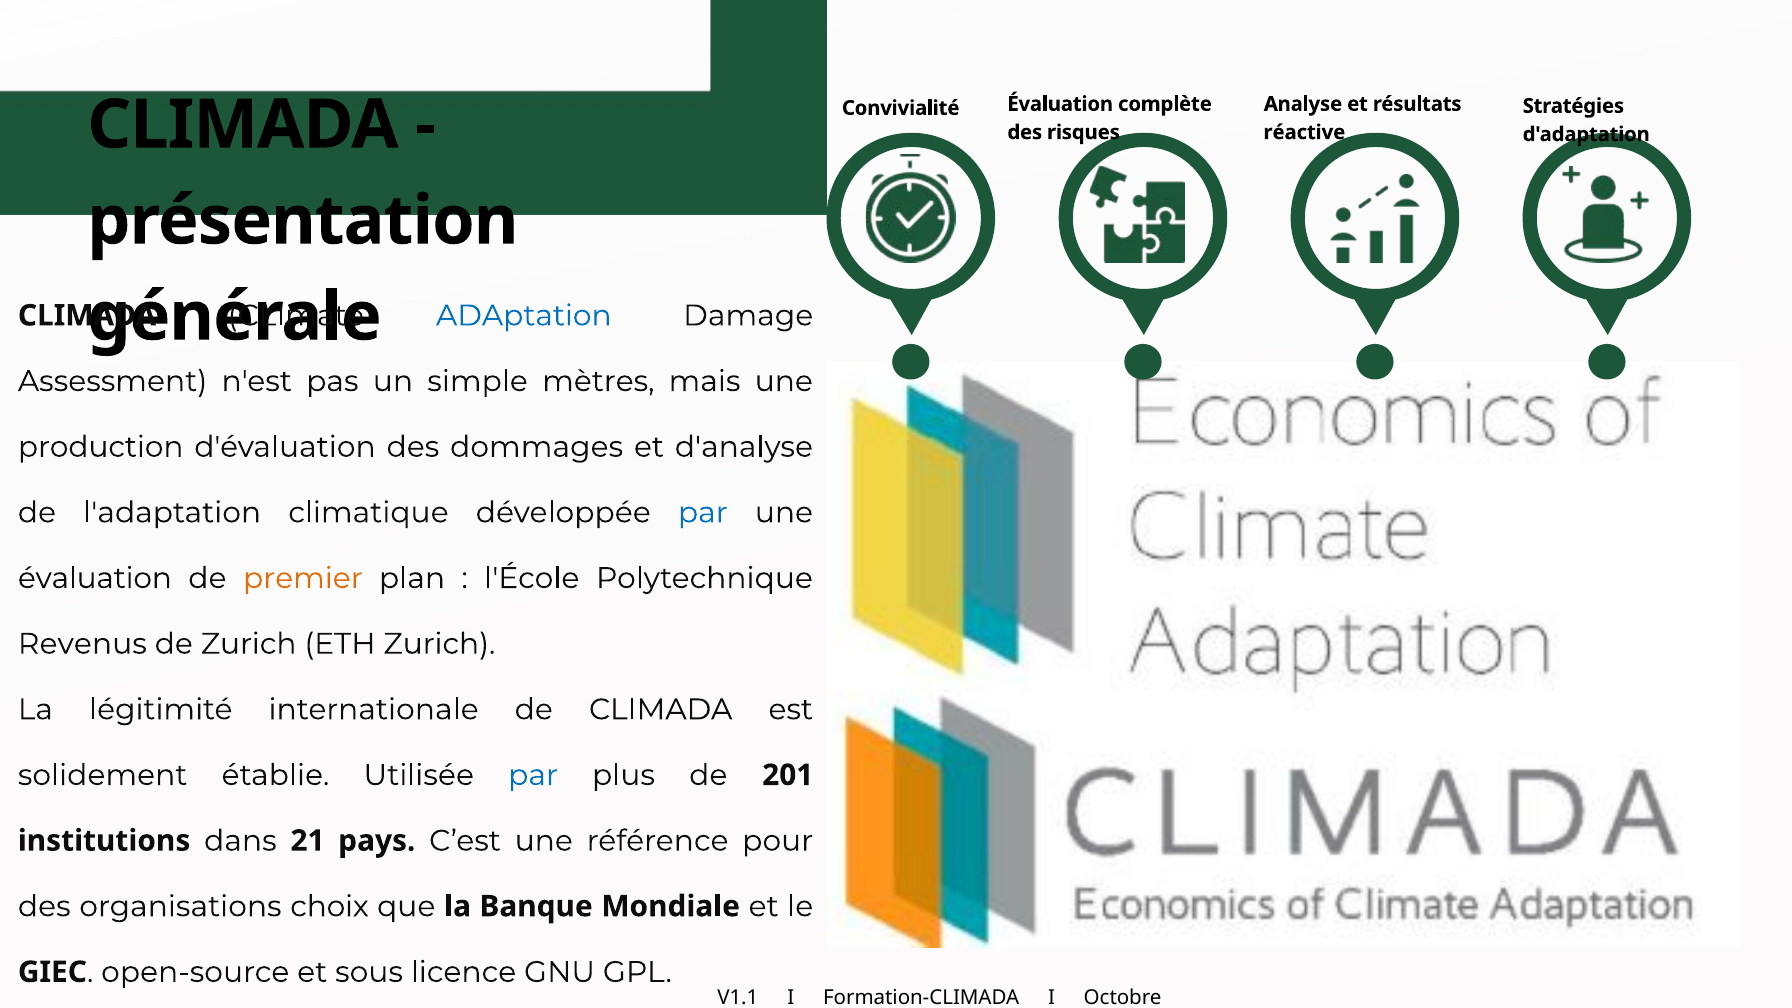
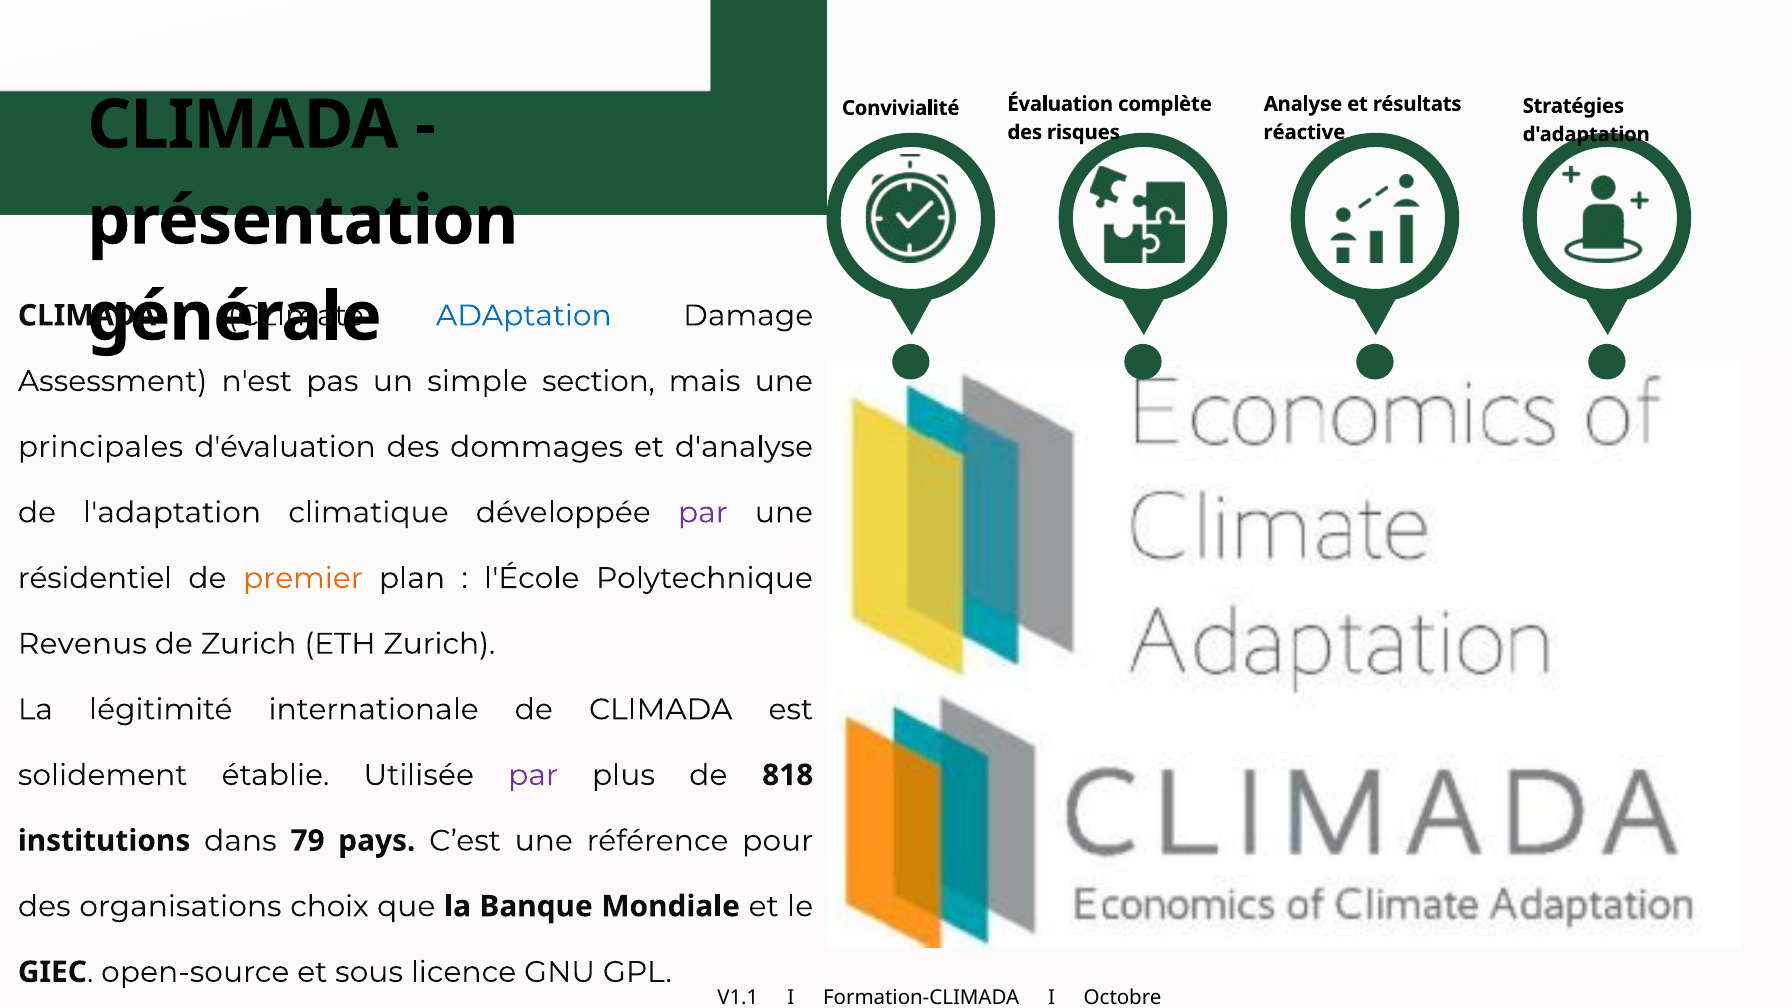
mètres: mètres -> section (598, 381)
production: production -> principales (101, 447)
par colour: blue -> purple (703, 513)
évaluation: évaluation -> résidentiel (95, 578)
par colour: blue -> purple (533, 775)
201: 201 -> 818 (788, 775)
21: 21 -> 79 (308, 841)
